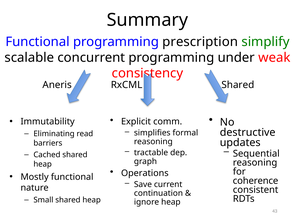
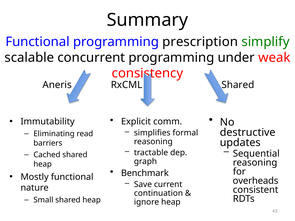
Operations: Operations -> Benchmark (145, 173)
coherence: coherence -> overheads (256, 181)
